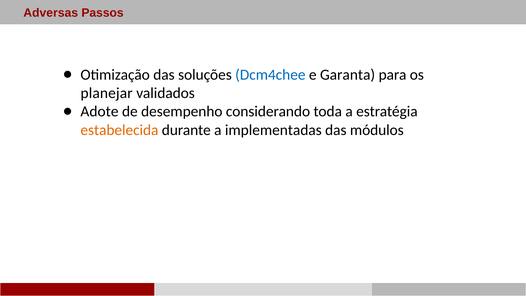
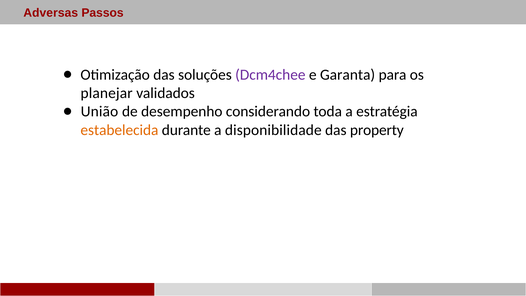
Dcm4chee colour: blue -> purple (270, 75)
Adote: Adote -> União (99, 112)
implementadas: implementadas -> disponibilidade (273, 130)
módulos: módulos -> property (377, 130)
